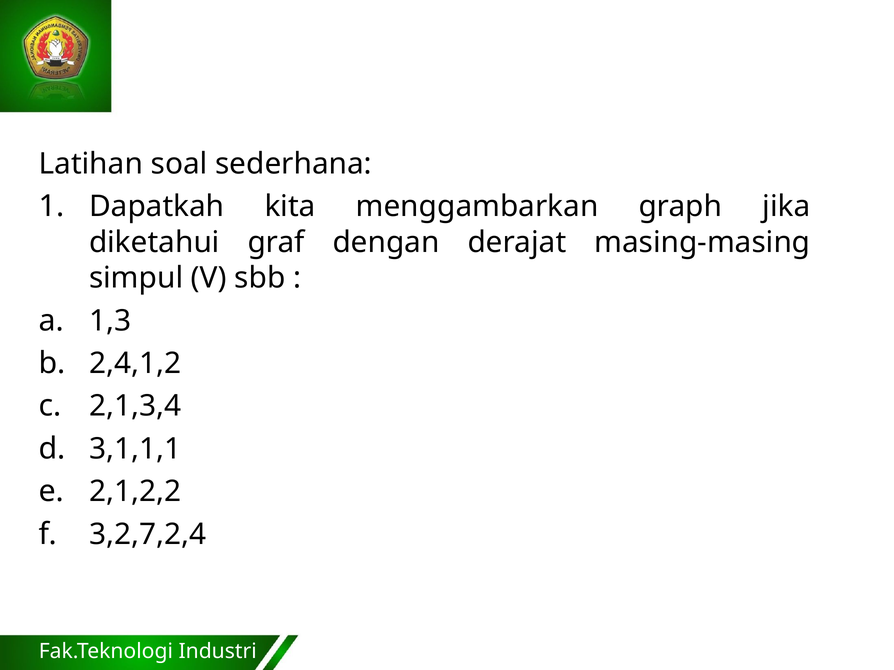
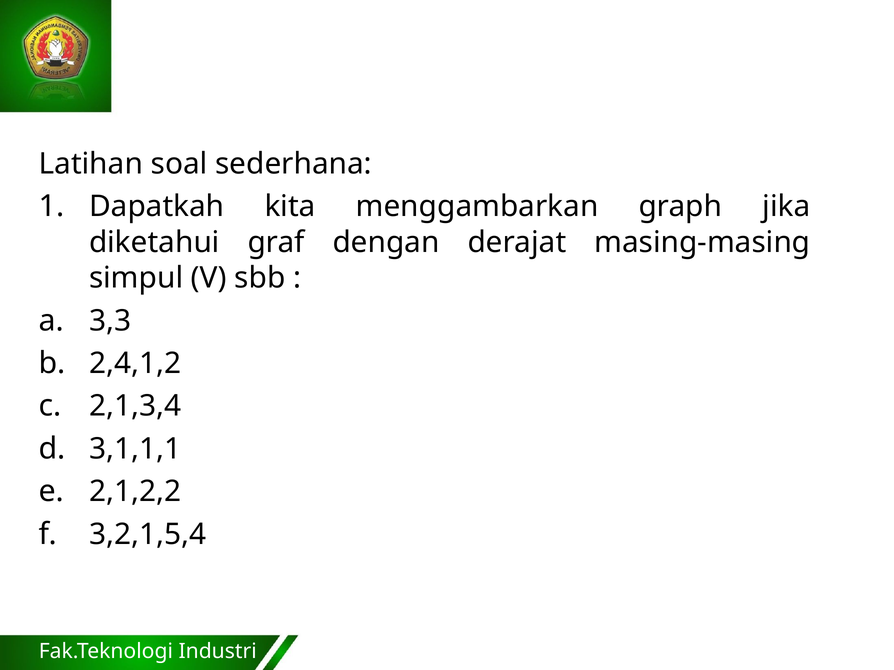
1,3: 1,3 -> 3,3 (110, 321)
3,2,7,2,4: 3,2,7,2,4 -> 3,2,1,5,4 (148, 535)
